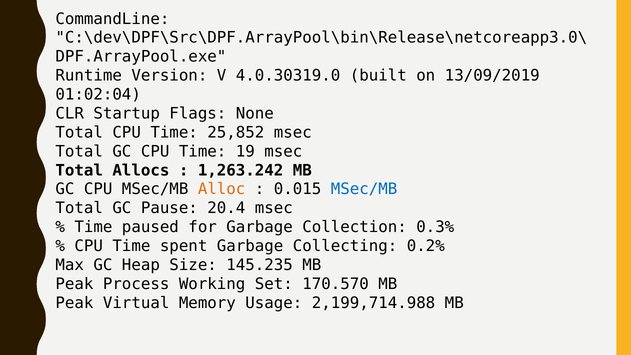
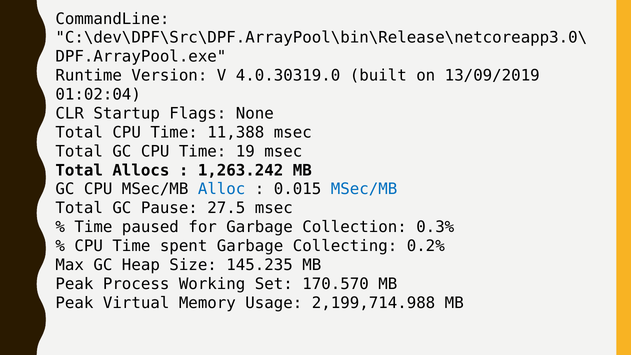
25,852: 25,852 -> 11,388 (236, 132)
Alloc colour: orange -> blue (222, 189)
20.4: 20.4 -> 27.5 (226, 208)
